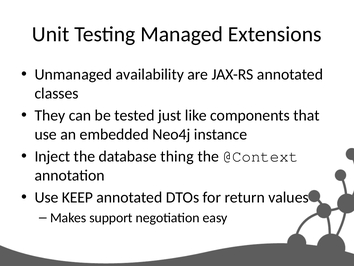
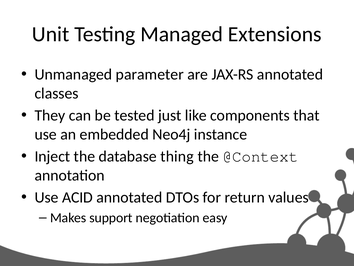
availability: availability -> parameter (150, 74)
KEEP: KEEP -> ACID (77, 197)
